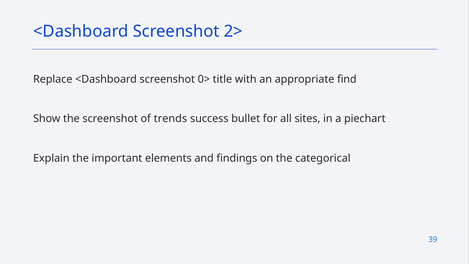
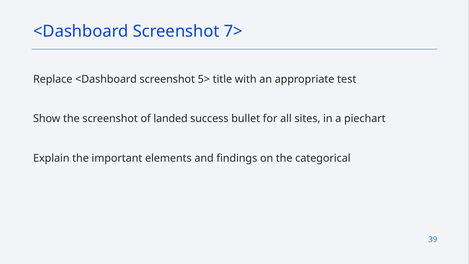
2>: 2> -> 7> (233, 31)
0>: 0> -> 5> (204, 79)
find: find -> test (347, 79)
trends: trends -> landed (171, 119)
